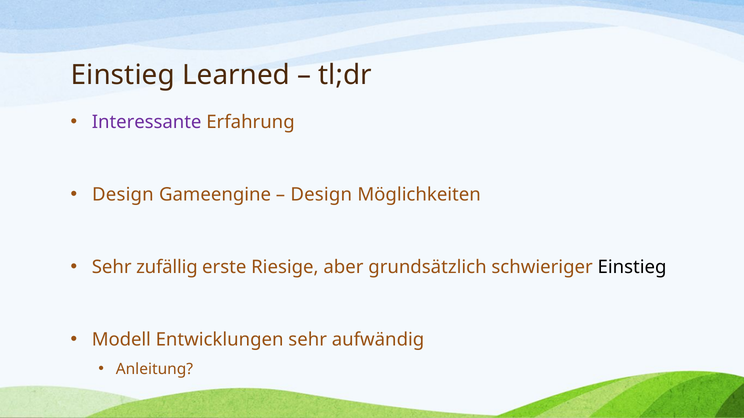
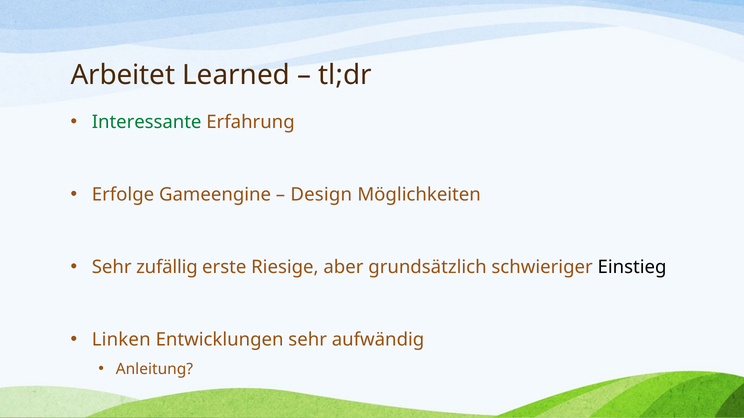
Einstieg: Einstieg -> Arbeitet (123, 75)
Interessante colour: purple -> green (147, 122)
Design: Design -> Erfolge (123, 195)
Modell: Modell -> Linken (121, 340)
